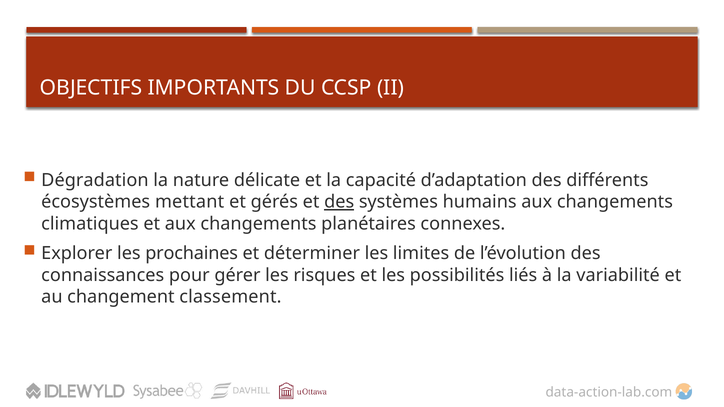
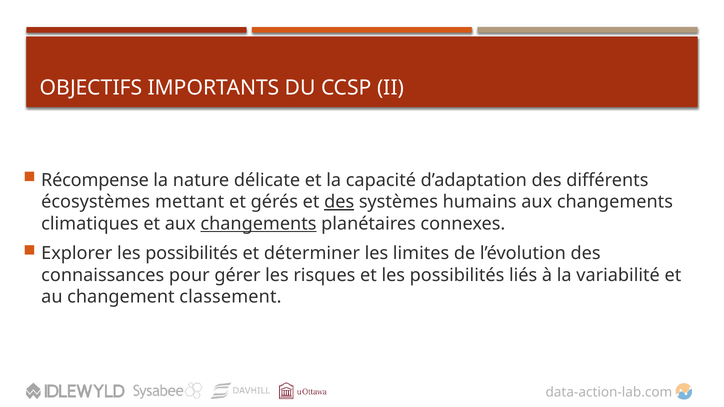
Dégradation: Dégradation -> Récompense (95, 180)
changements underline: none -> present (258, 224)
Explorer les prochaines: prochaines -> possibilités (192, 254)
